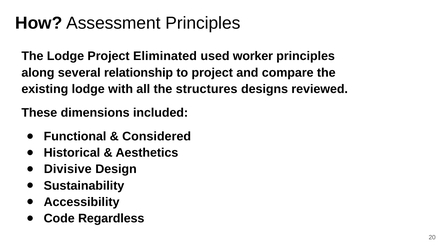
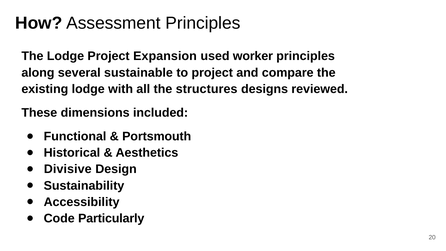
Eliminated: Eliminated -> Expansion (165, 56)
relationship: relationship -> sustainable (138, 73)
Considered: Considered -> Portsmouth (157, 136)
Regardless: Regardless -> Particularly (111, 218)
